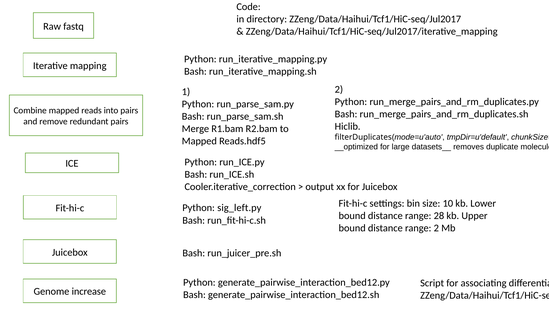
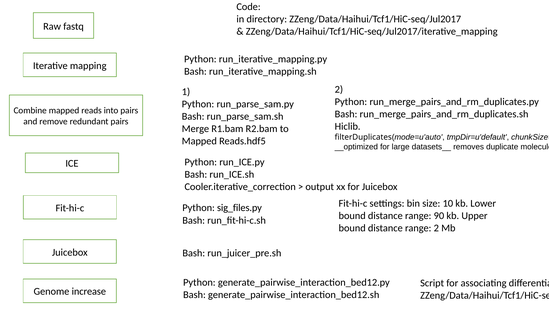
sig_left.py: sig_left.py -> sig_files.py (239, 208)
28: 28 -> 90 (439, 216)
